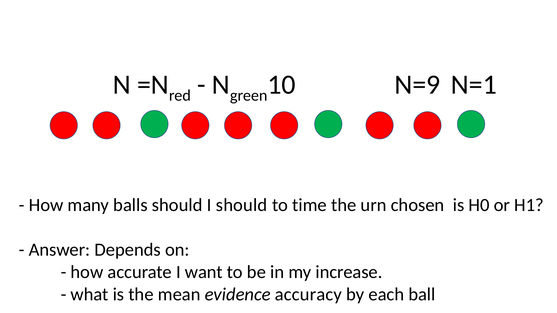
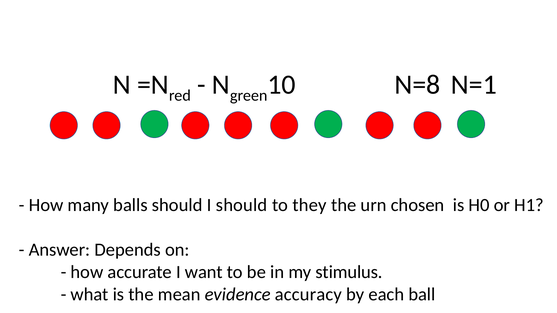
N=9: N=9 -> N=8 (417, 85)
time: time -> they (309, 205)
increase: increase -> stimulus (349, 272)
